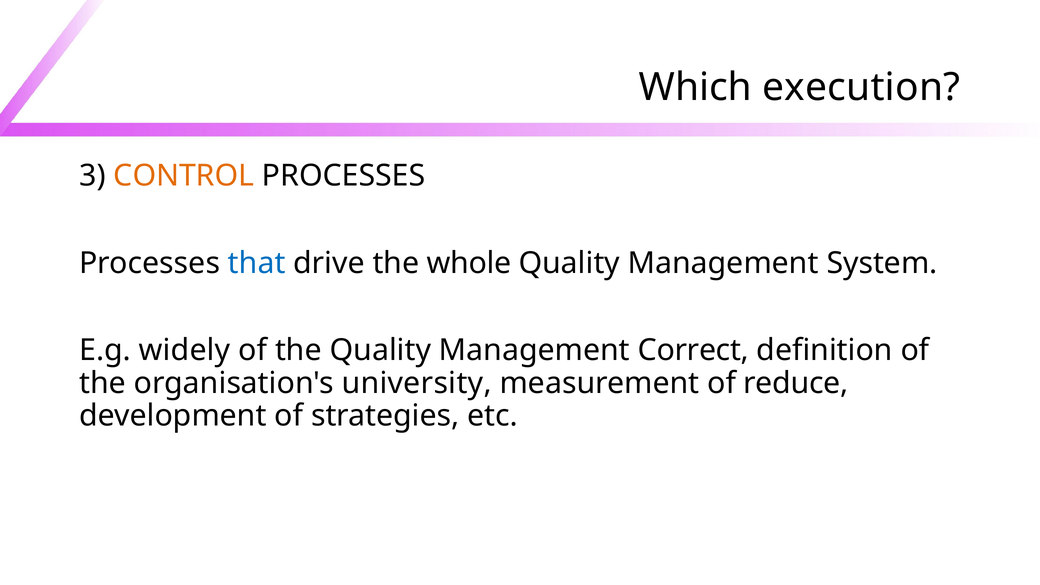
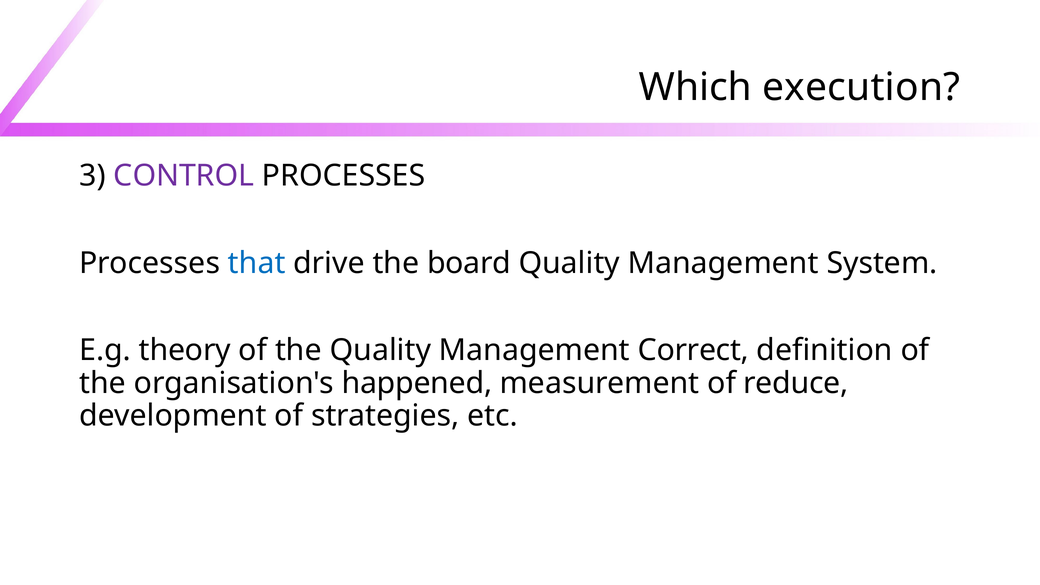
CONTROL colour: orange -> purple (184, 176)
whole: whole -> board (469, 263)
widely: widely -> theory (185, 350)
university: university -> happened (417, 383)
